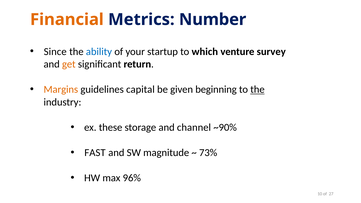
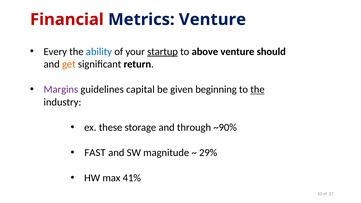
Financial colour: orange -> red (67, 20)
Metrics Number: Number -> Venture (212, 20)
Since: Since -> Every (55, 52)
startup underline: none -> present (163, 52)
which: which -> above (205, 52)
survey: survey -> should (271, 52)
Margins colour: orange -> purple (61, 89)
channel: channel -> through (194, 127)
73%: 73% -> 29% (208, 153)
96%: 96% -> 41% (132, 178)
